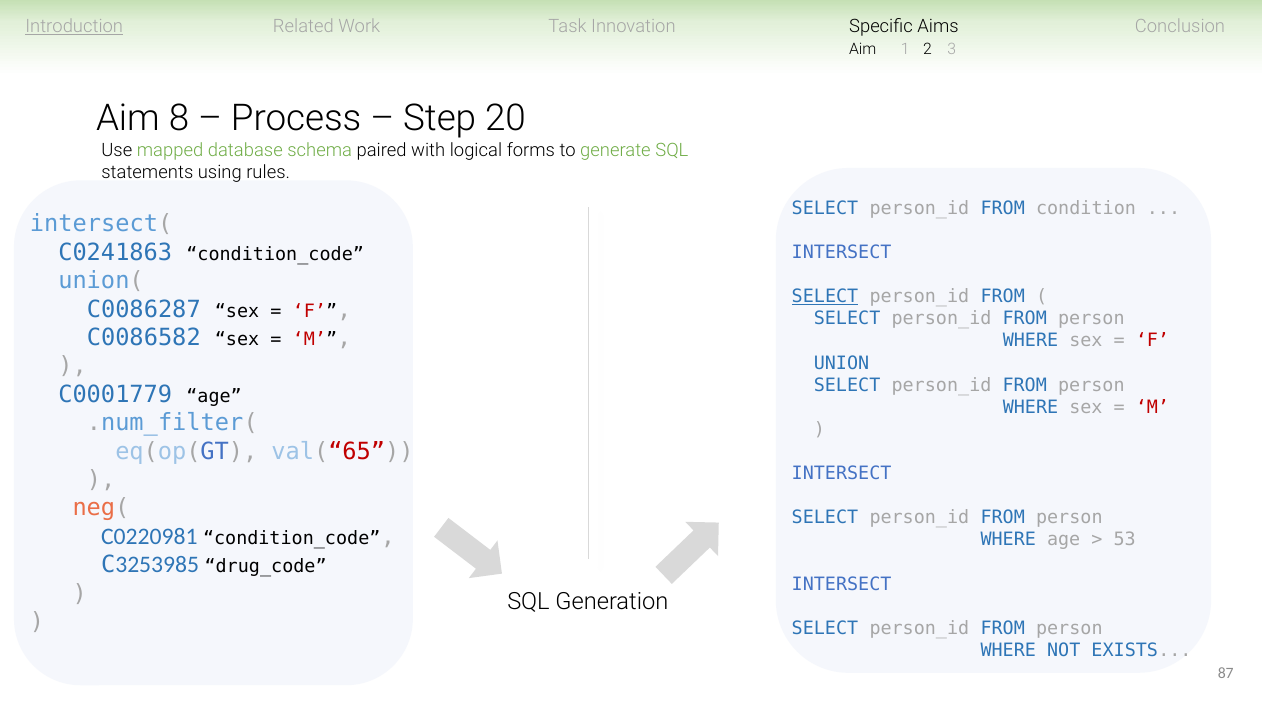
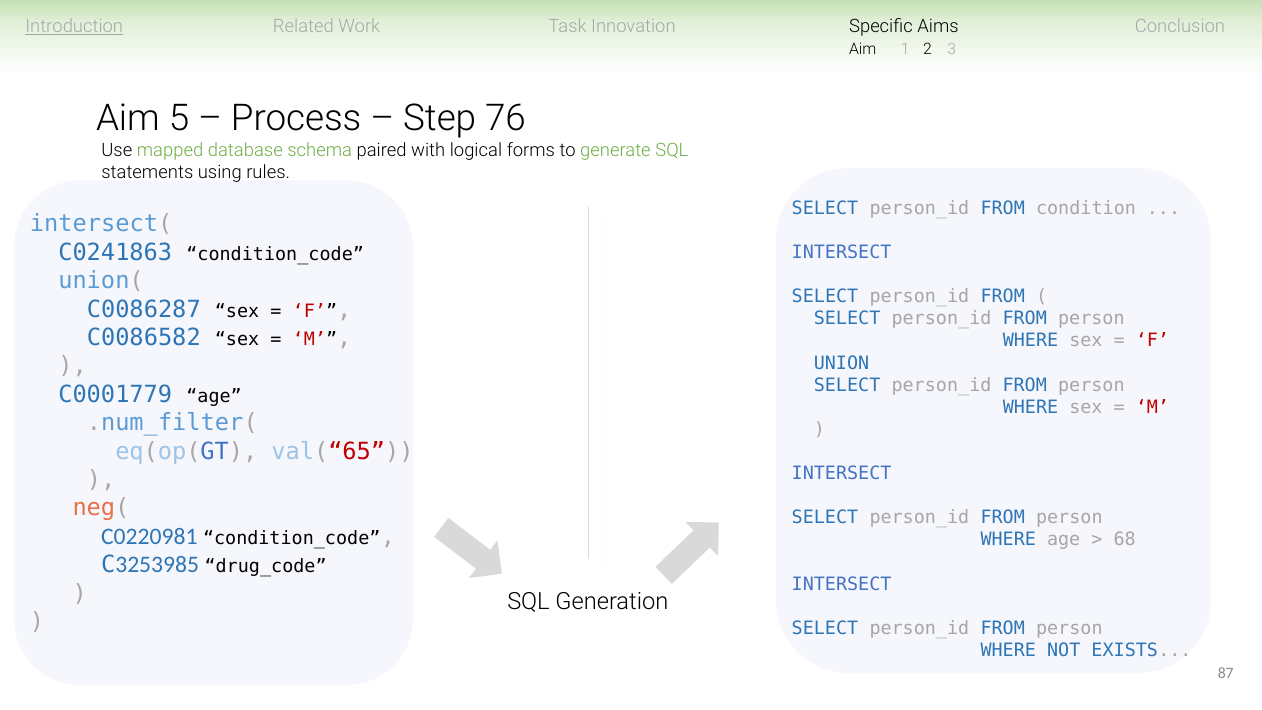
8: 8 -> 5 (179, 119)
20: 20 -> 76 (505, 119)
SELECT underline: present -> none (825, 297)
53: 53 -> 68 (1125, 540)
